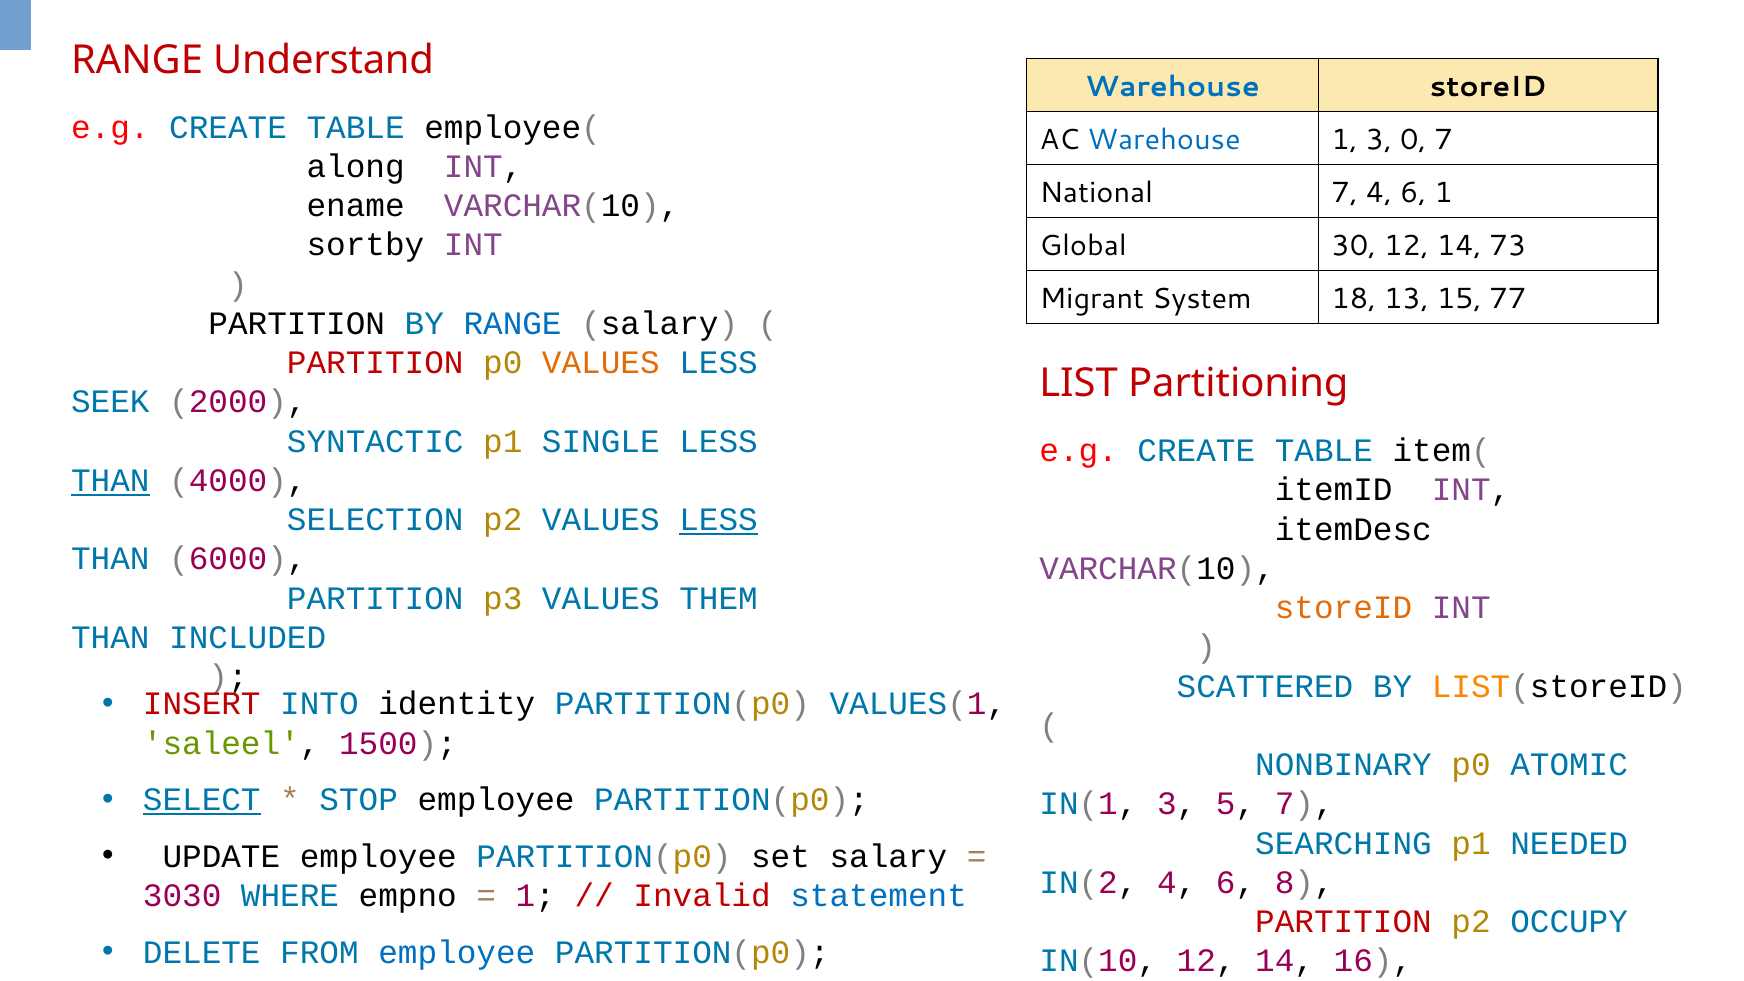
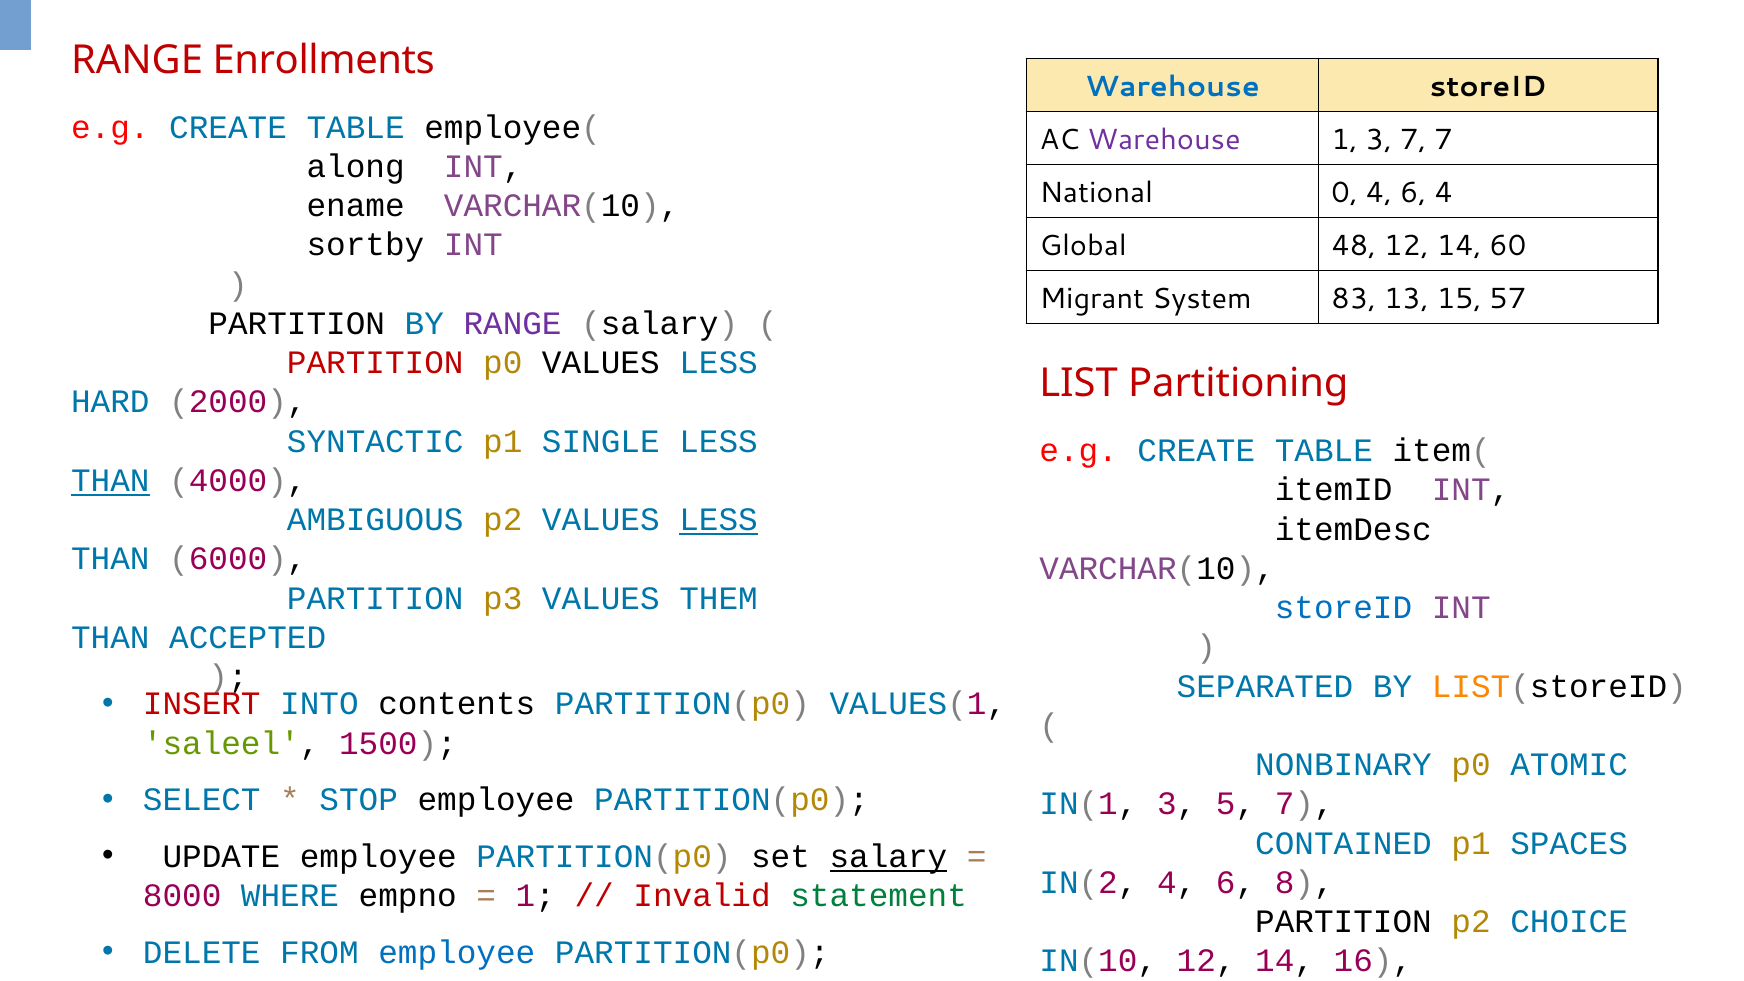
Understand: Understand -> Enrollments (324, 60)
Warehouse colour: blue -> purple (1164, 140)
3 0: 0 -> 7 (1413, 140)
National 7: 7 -> 0 (1345, 193)
6 1: 1 -> 4 (1444, 193)
30: 30 -> 48 (1354, 246)
73: 73 -> 60 (1508, 246)
18: 18 -> 83 (1354, 299)
77: 77 -> 57 (1508, 299)
RANGE colour: blue -> purple (513, 324)
VALUES colour: orange -> black (601, 363)
SEEK: SEEK -> HARD (110, 402)
SELECTION: SELECTION -> AMBIGUOUS (375, 520)
storeID colour: orange -> blue (1343, 608)
INCLUDED: INCLUDED -> ACCEPTED (248, 637)
SCATTERED: SCATTERED -> SEPARATED (1265, 686)
identity: identity -> contents (457, 704)
SELECT underline: present -> none (202, 800)
SEARCHING: SEARCHING -> CONTAINED (1343, 843)
NEEDED: NEEDED -> SPACES (1569, 843)
salary underline: none -> present (888, 857)
3030: 3030 -> 8000 (182, 896)
statement colour: blue -> green (879, 896)
PARTITION colour: red -> black (1343, 922)
OCCUPY: OCCUPY -> CHOICE (1569, 922)
